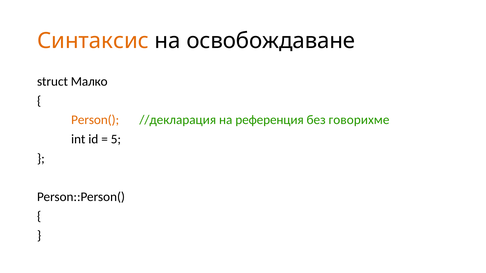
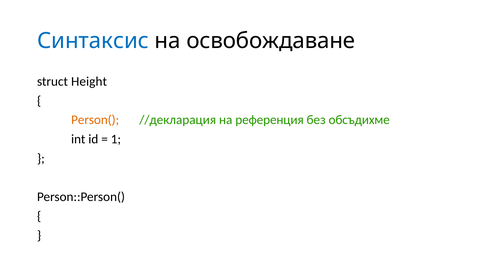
Синтаксис colour: orange -> blue (93, 41)
Малко: Малко -> Height (89, 82)
говорихме: говорихме -> обсъдихме (359, 120)
5: 5 -> 1 (116, 139)
